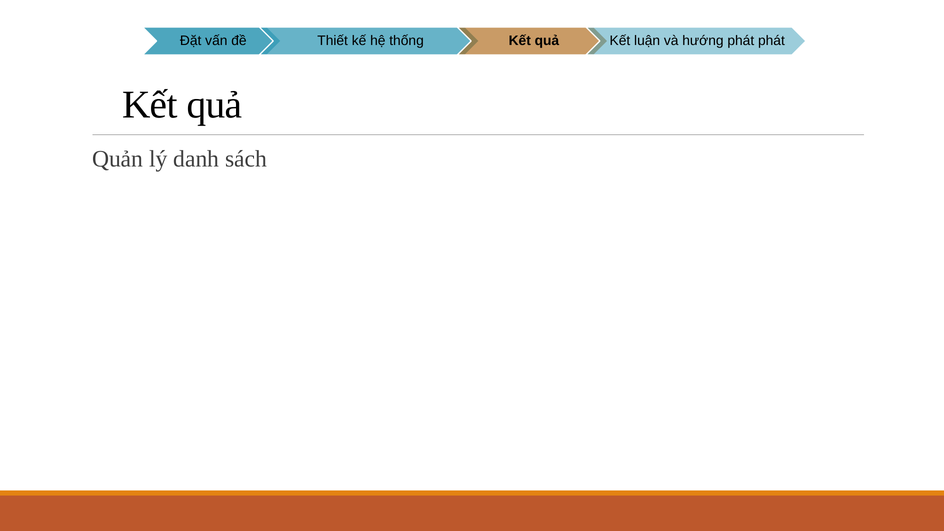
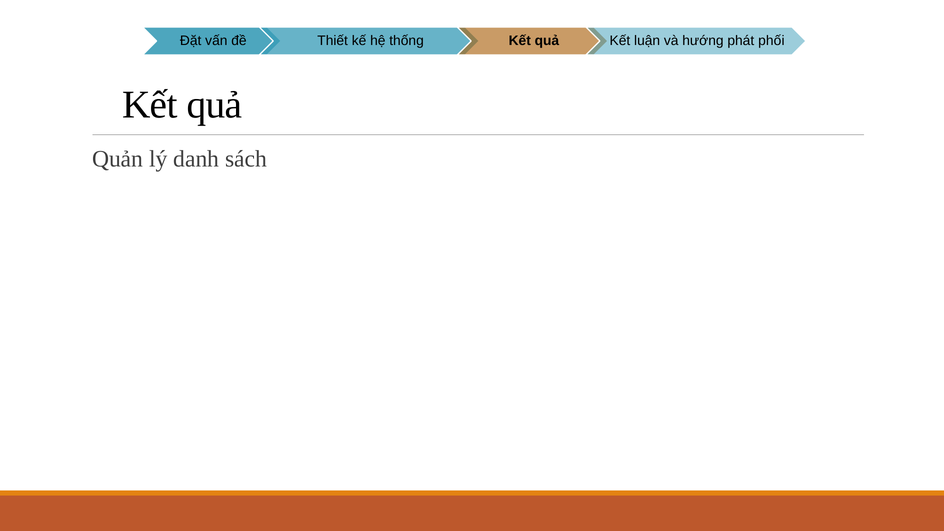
phát phát: phát -> phối (771, 41)
